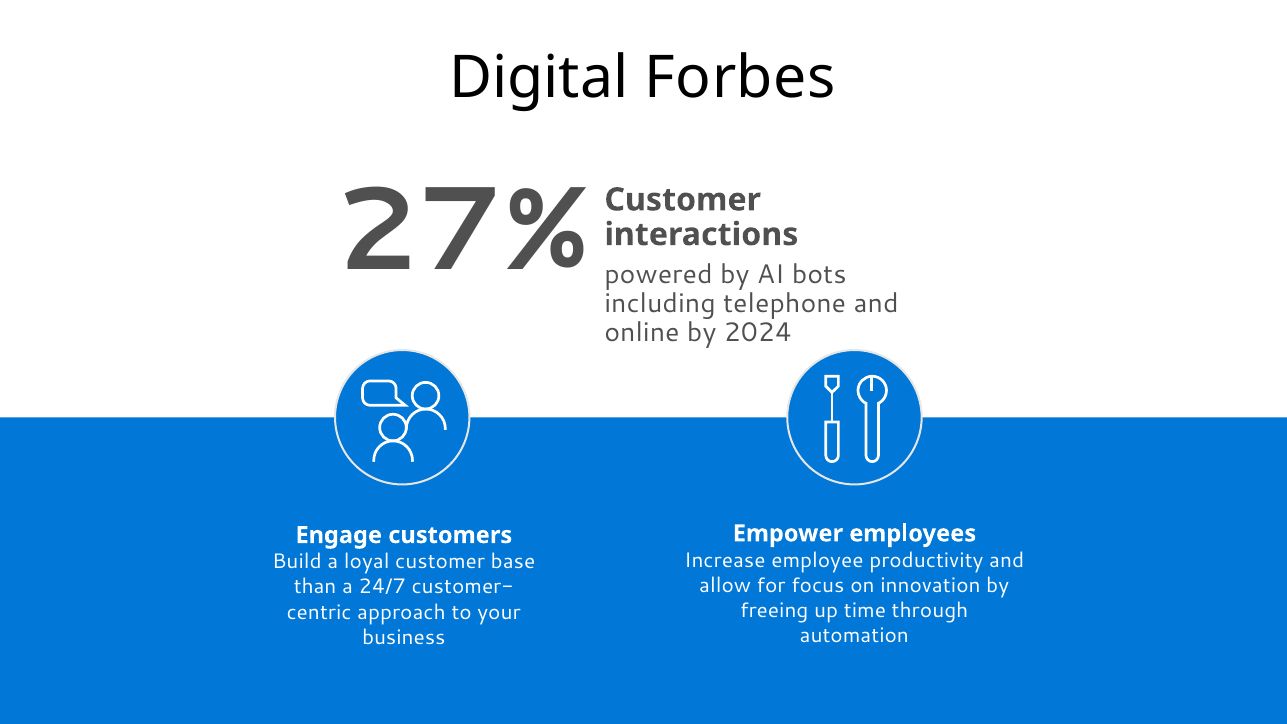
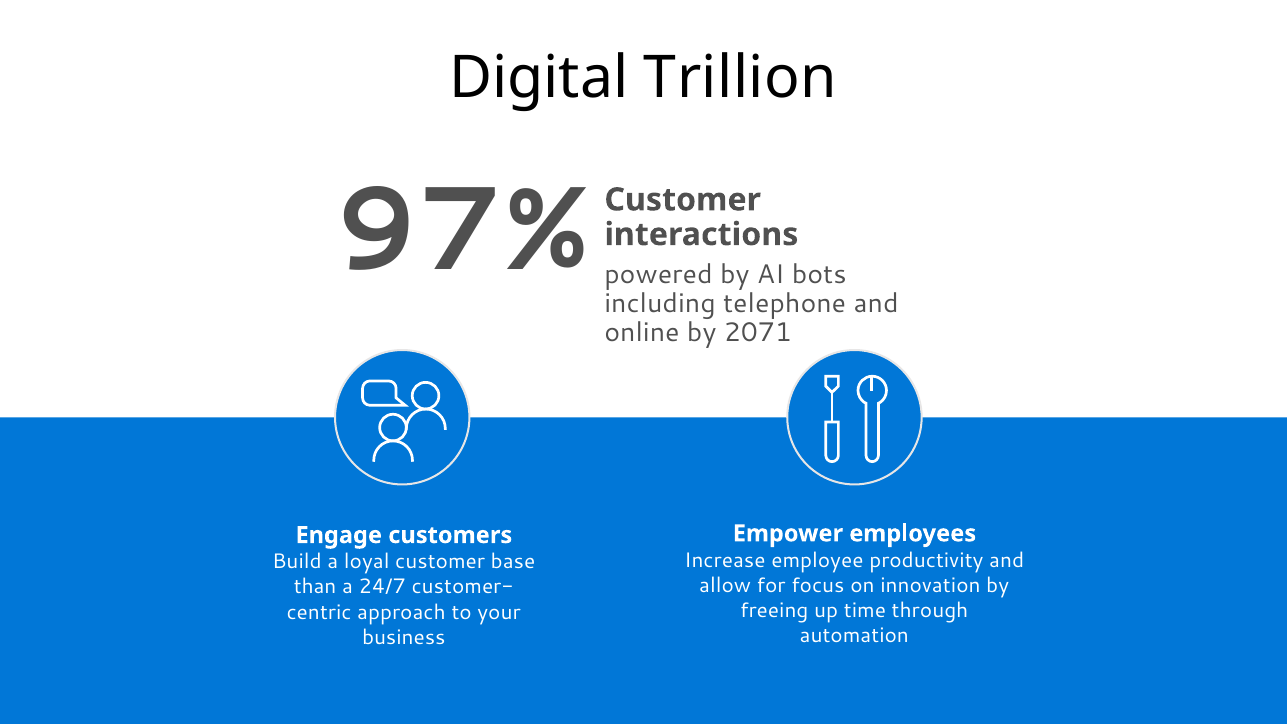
Forbes: Forbes -> Trillion (740, 78)
27%: 27% -> 97% (462, 231)
2024: 2024 -> 2071 (758, 332)
